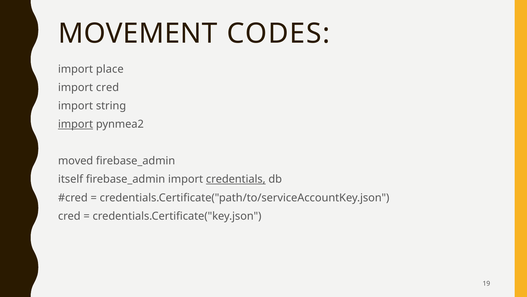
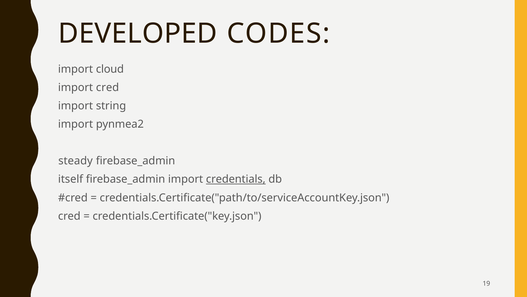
MOVEMENT: MOVEMENT -> DEVELOPED (138, 33)
place: place -> cloud (110, 69)
import underline: present -> none (76, 124)
moved: moved -> steady (75, 161)
